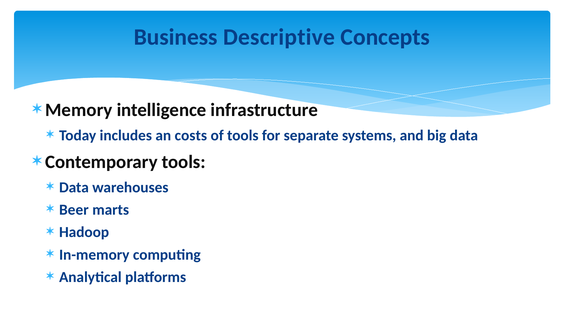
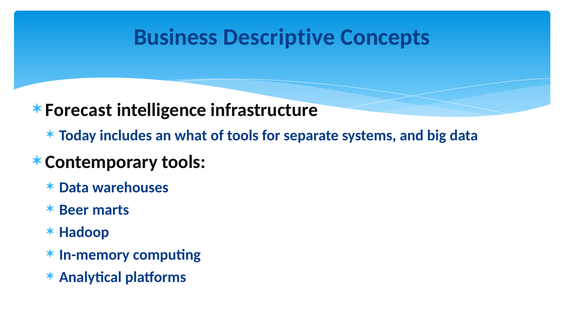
Memory: Memory -> Forecast (79, 110)
costs: costs -> what (191, 135)
